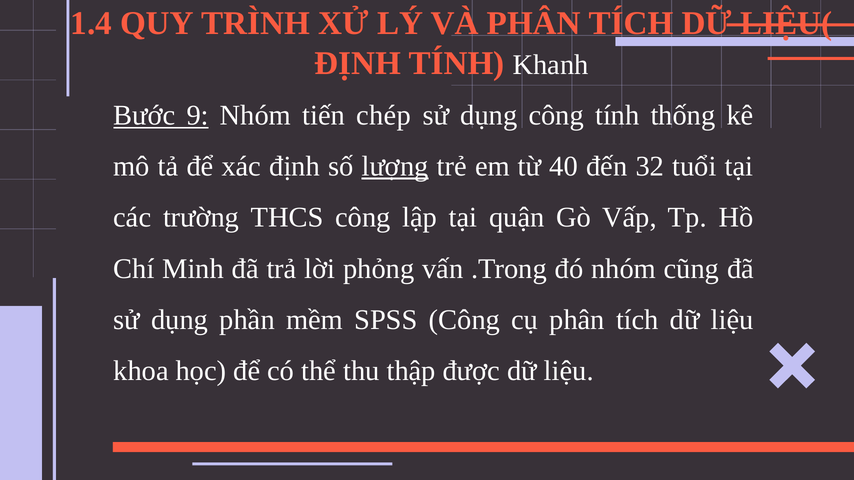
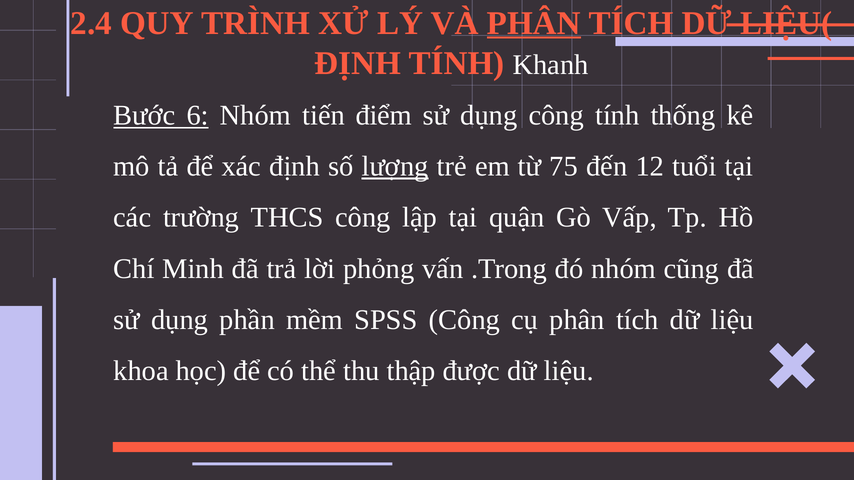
1.4: 1.4 -> 2.4 (91, 23)
PHÂN underline: none -> present (534, 23)
9: 9 -> 6 (198, 115)
chép: chép -> điểm (384, 115)
40: 40 -> 75 (564, 166)
32: 32 -> 12 (650, 166)
